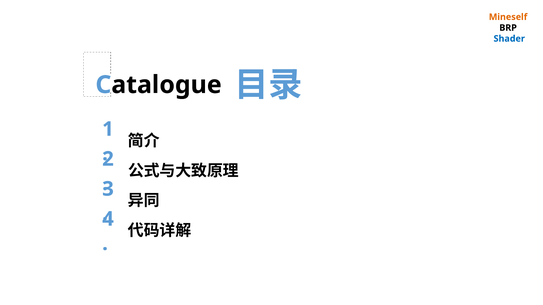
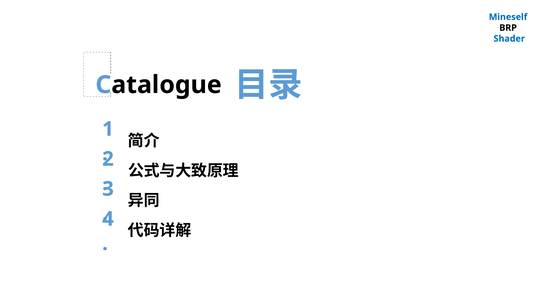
Mineself colour: orange -> blue (508, 17)
